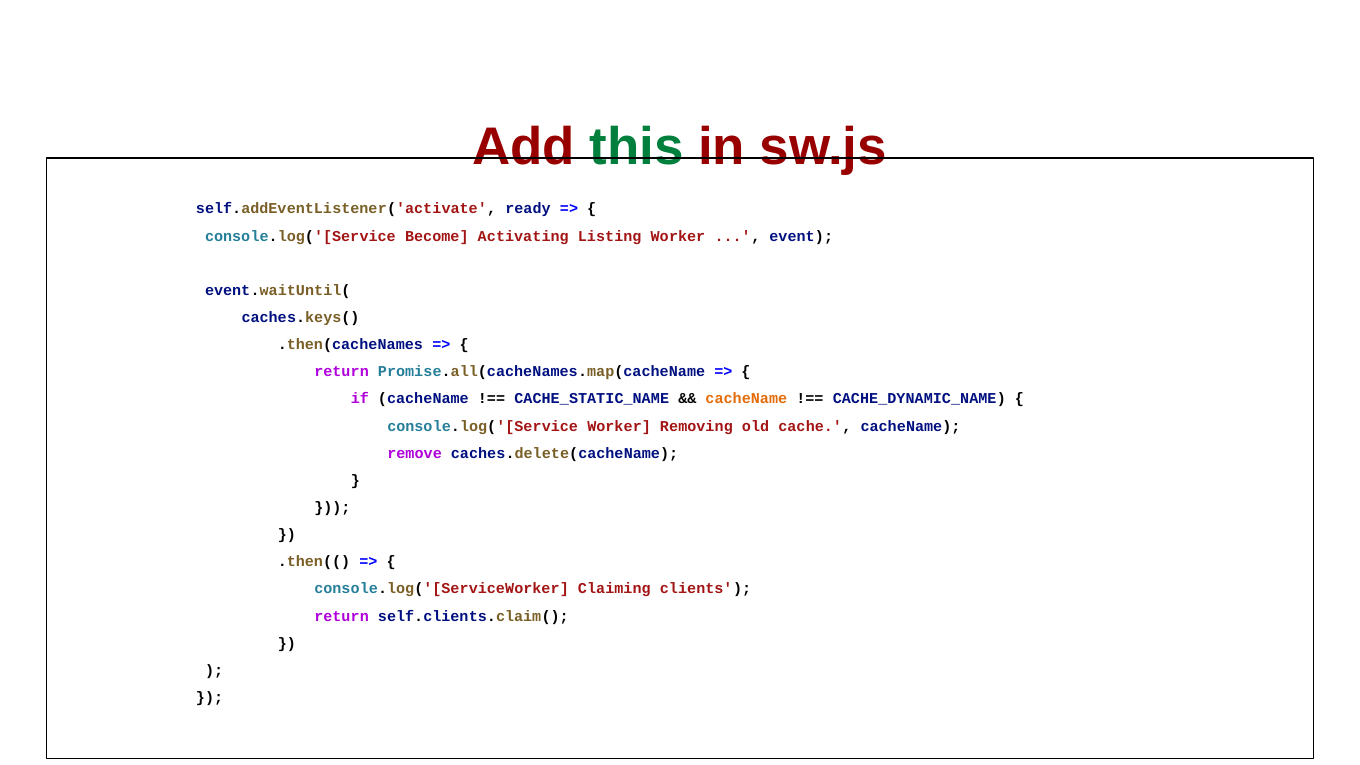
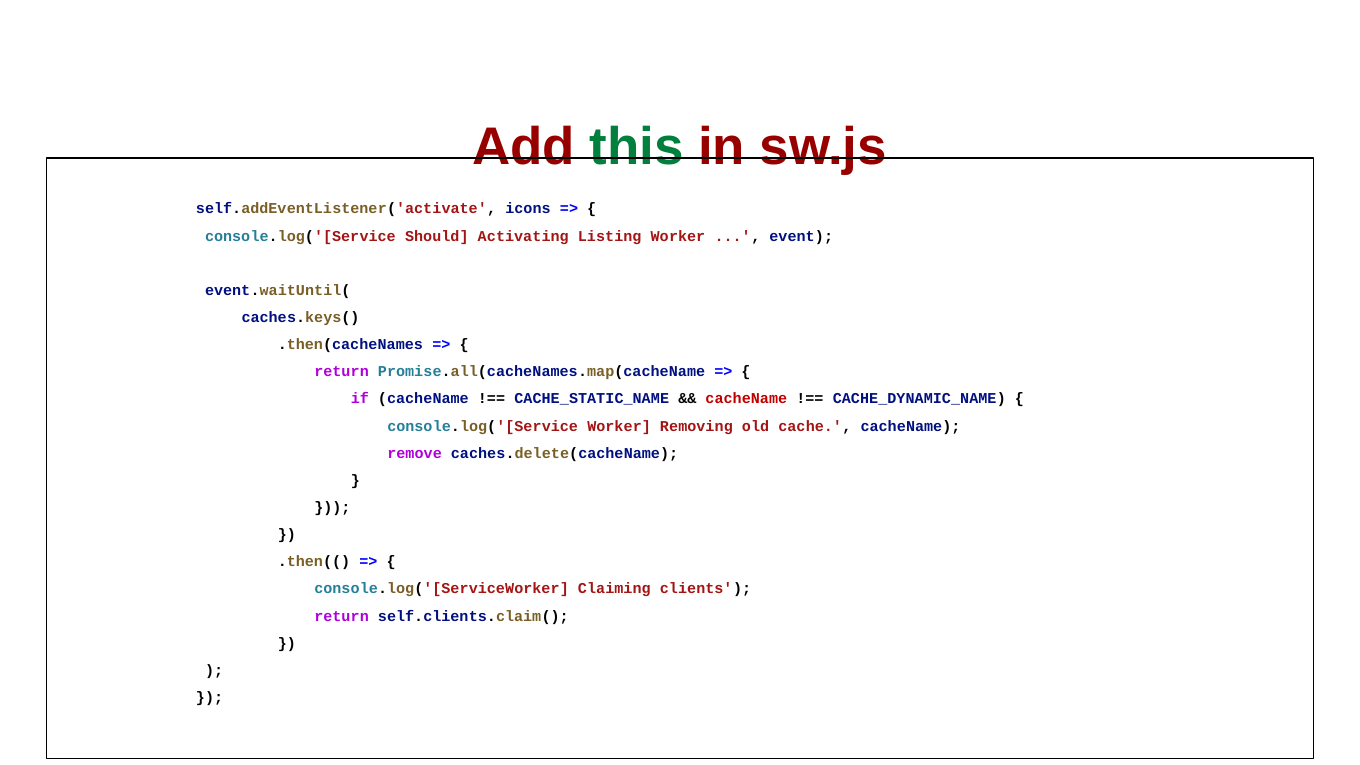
ready: ready -> icons (528, 209)
Become: Become -> Should (437, 236)
cacheName colour: orange -> red (746, 399)
